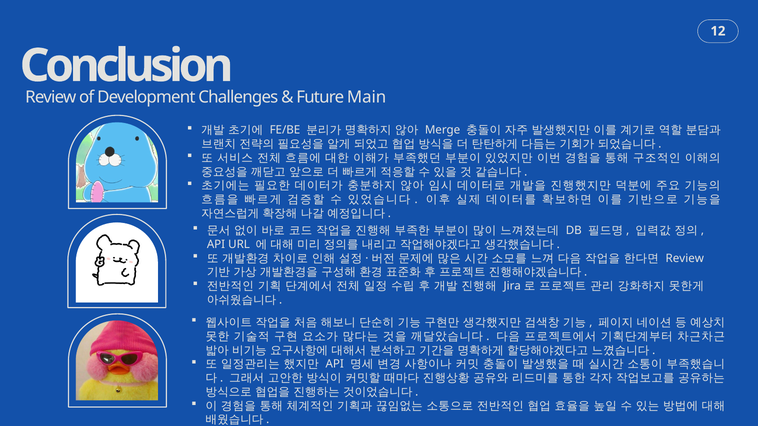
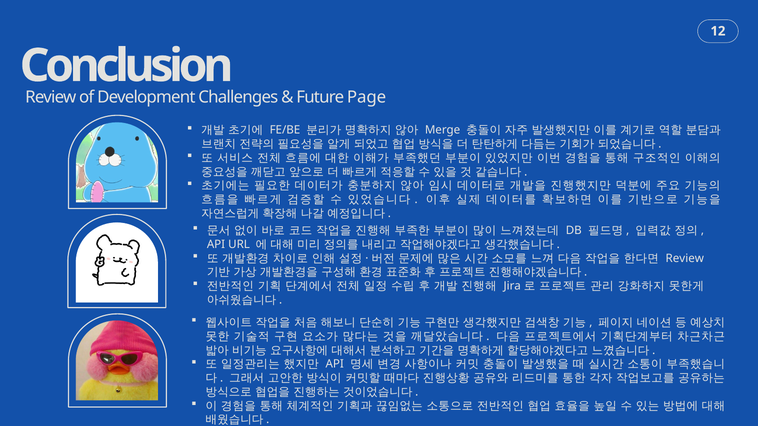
Main: Main -> Page (367, 97)
